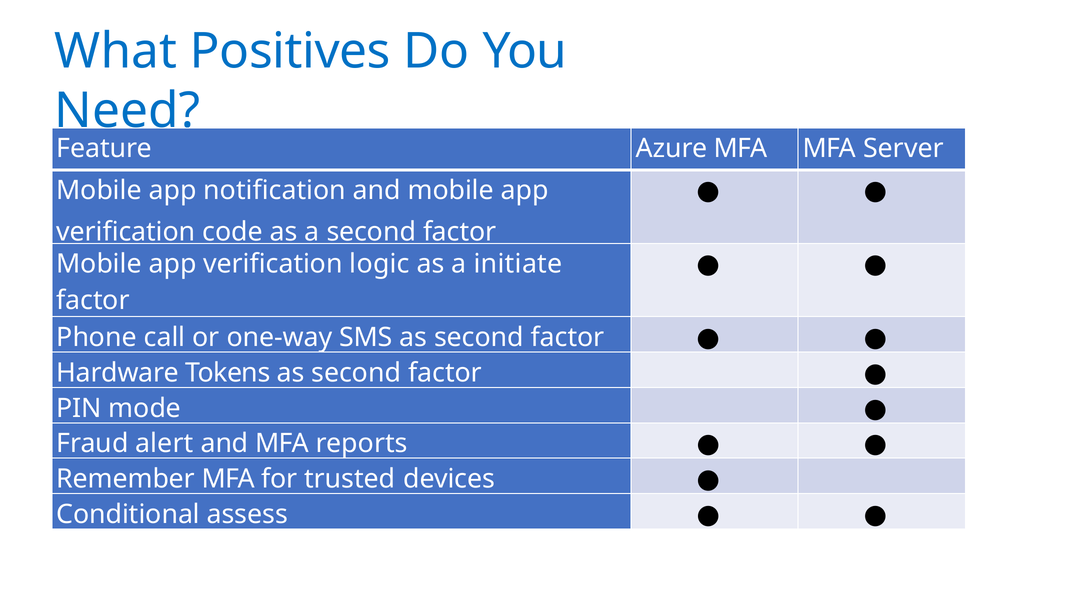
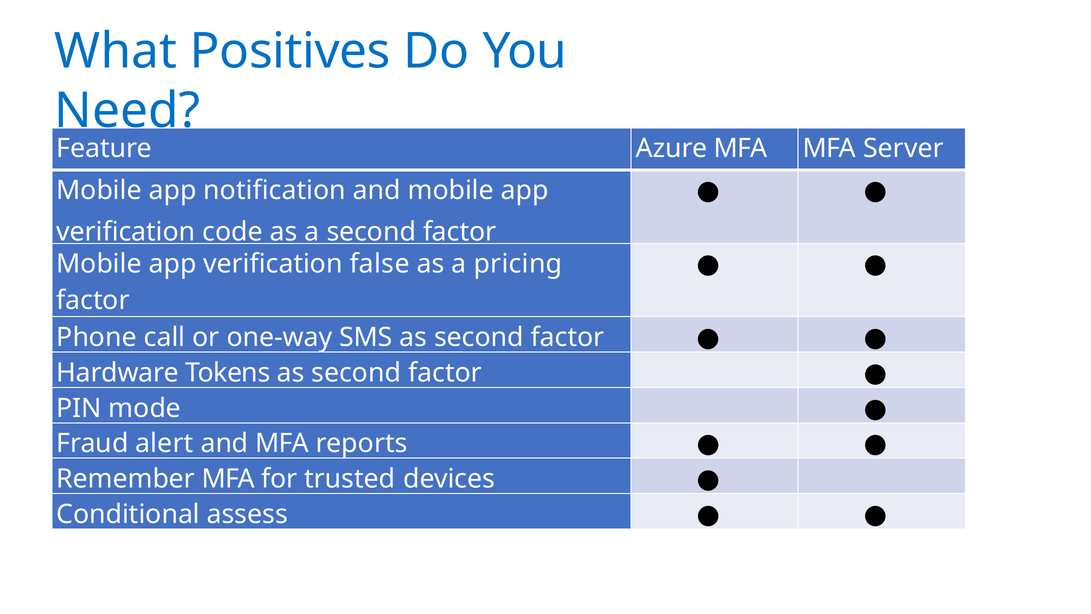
logic: logic -> false (380, 264)
initiate: initiate -> pricing (518, 264)
